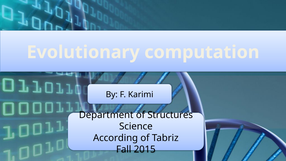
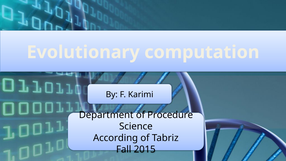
Structures: Structures -> Procedure (170, 115)
